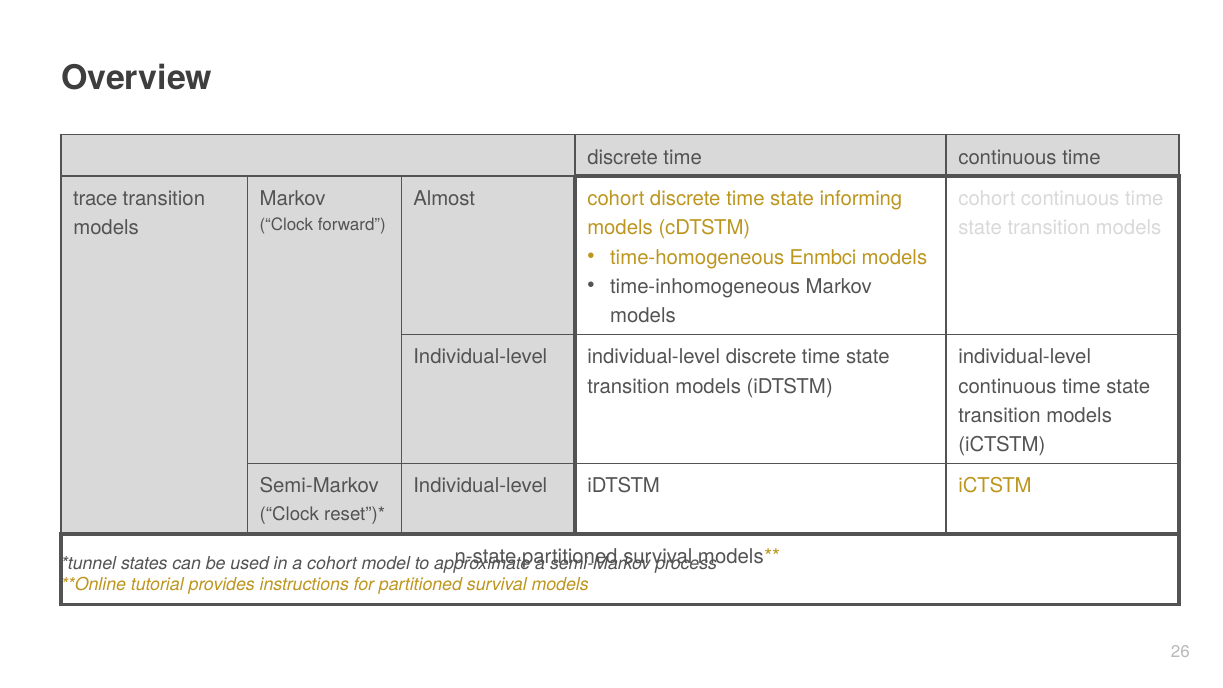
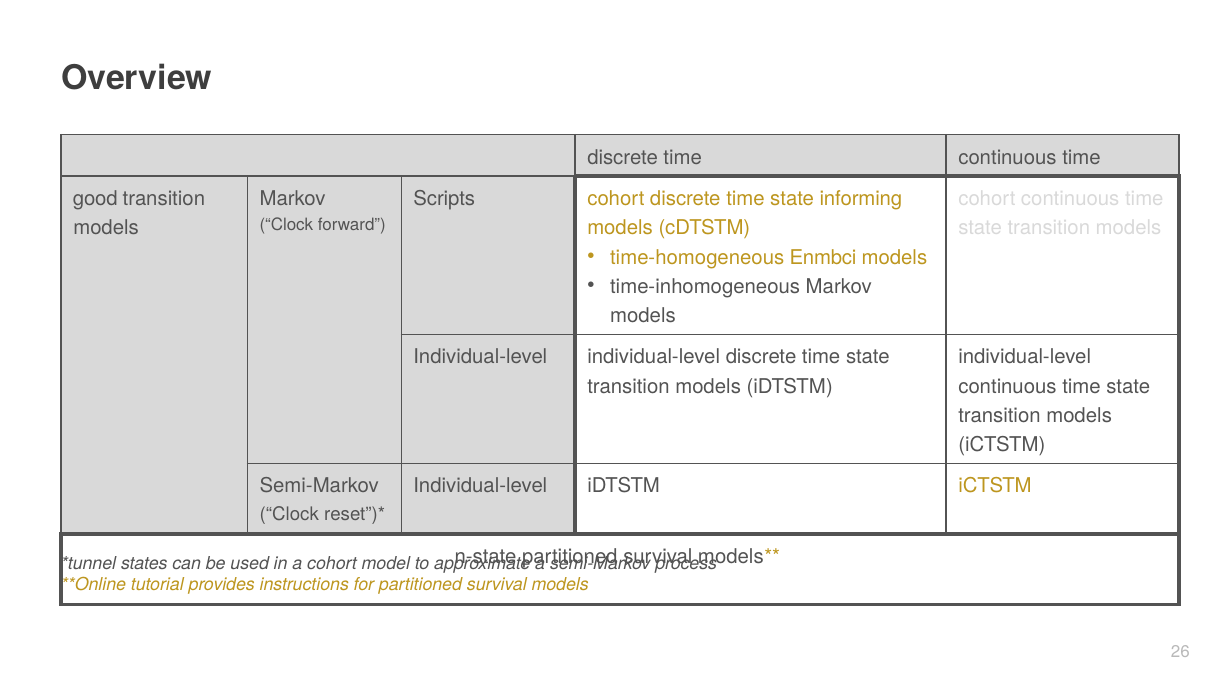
trace: trace -> good (95, 199)
Almost: Almost -> Scripts (444, 199)
